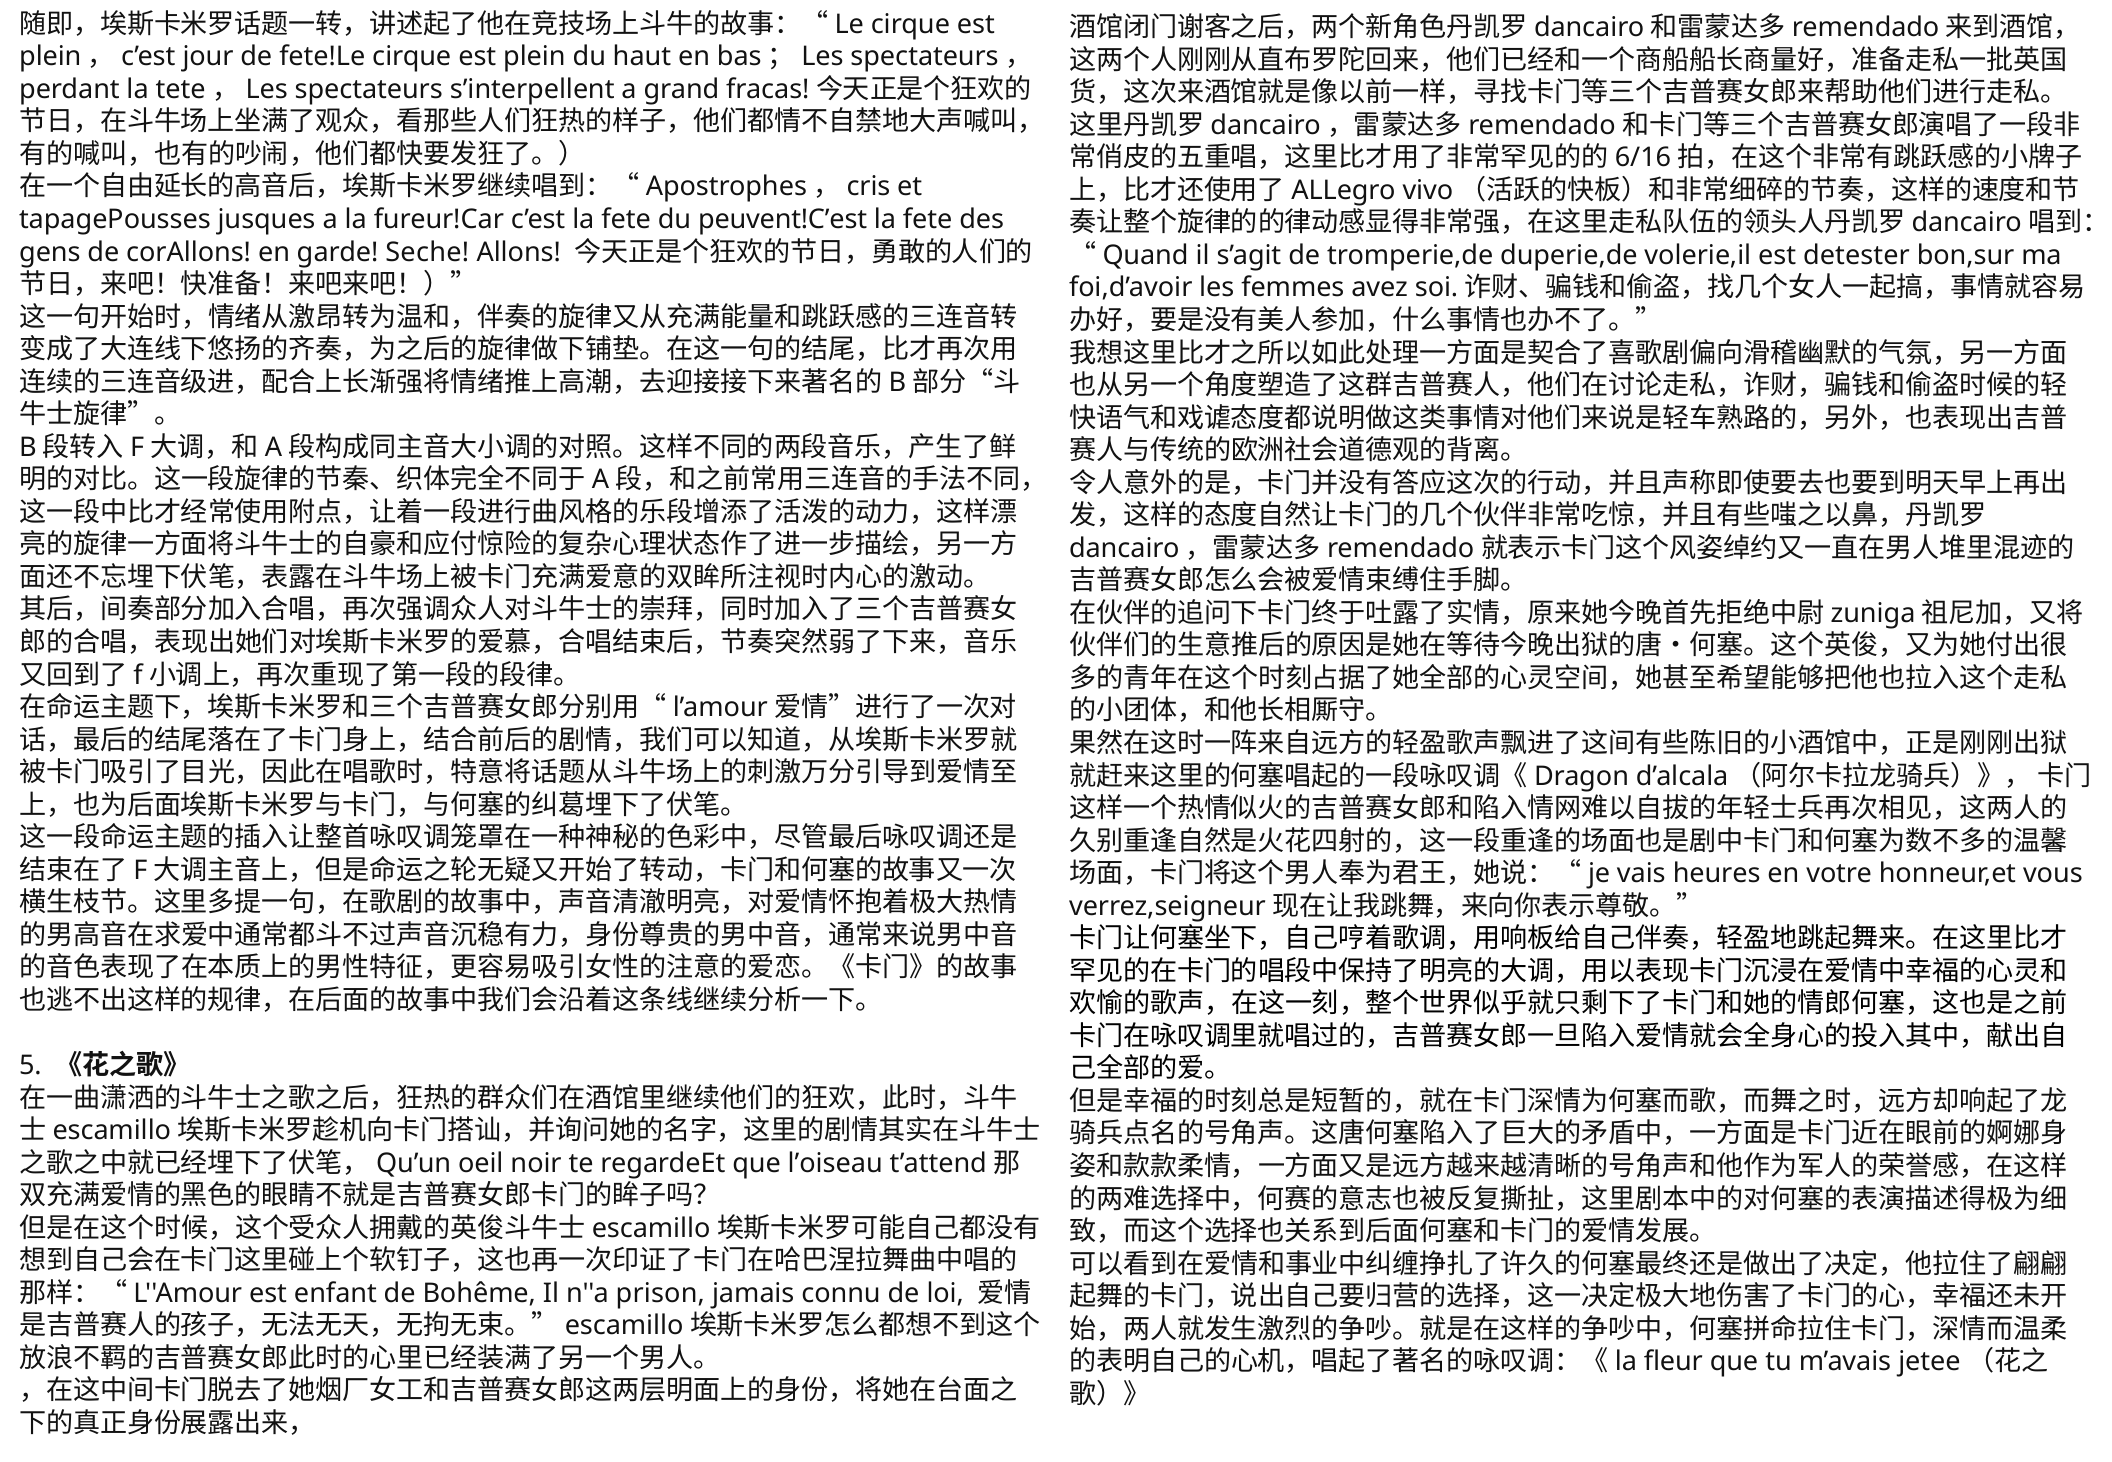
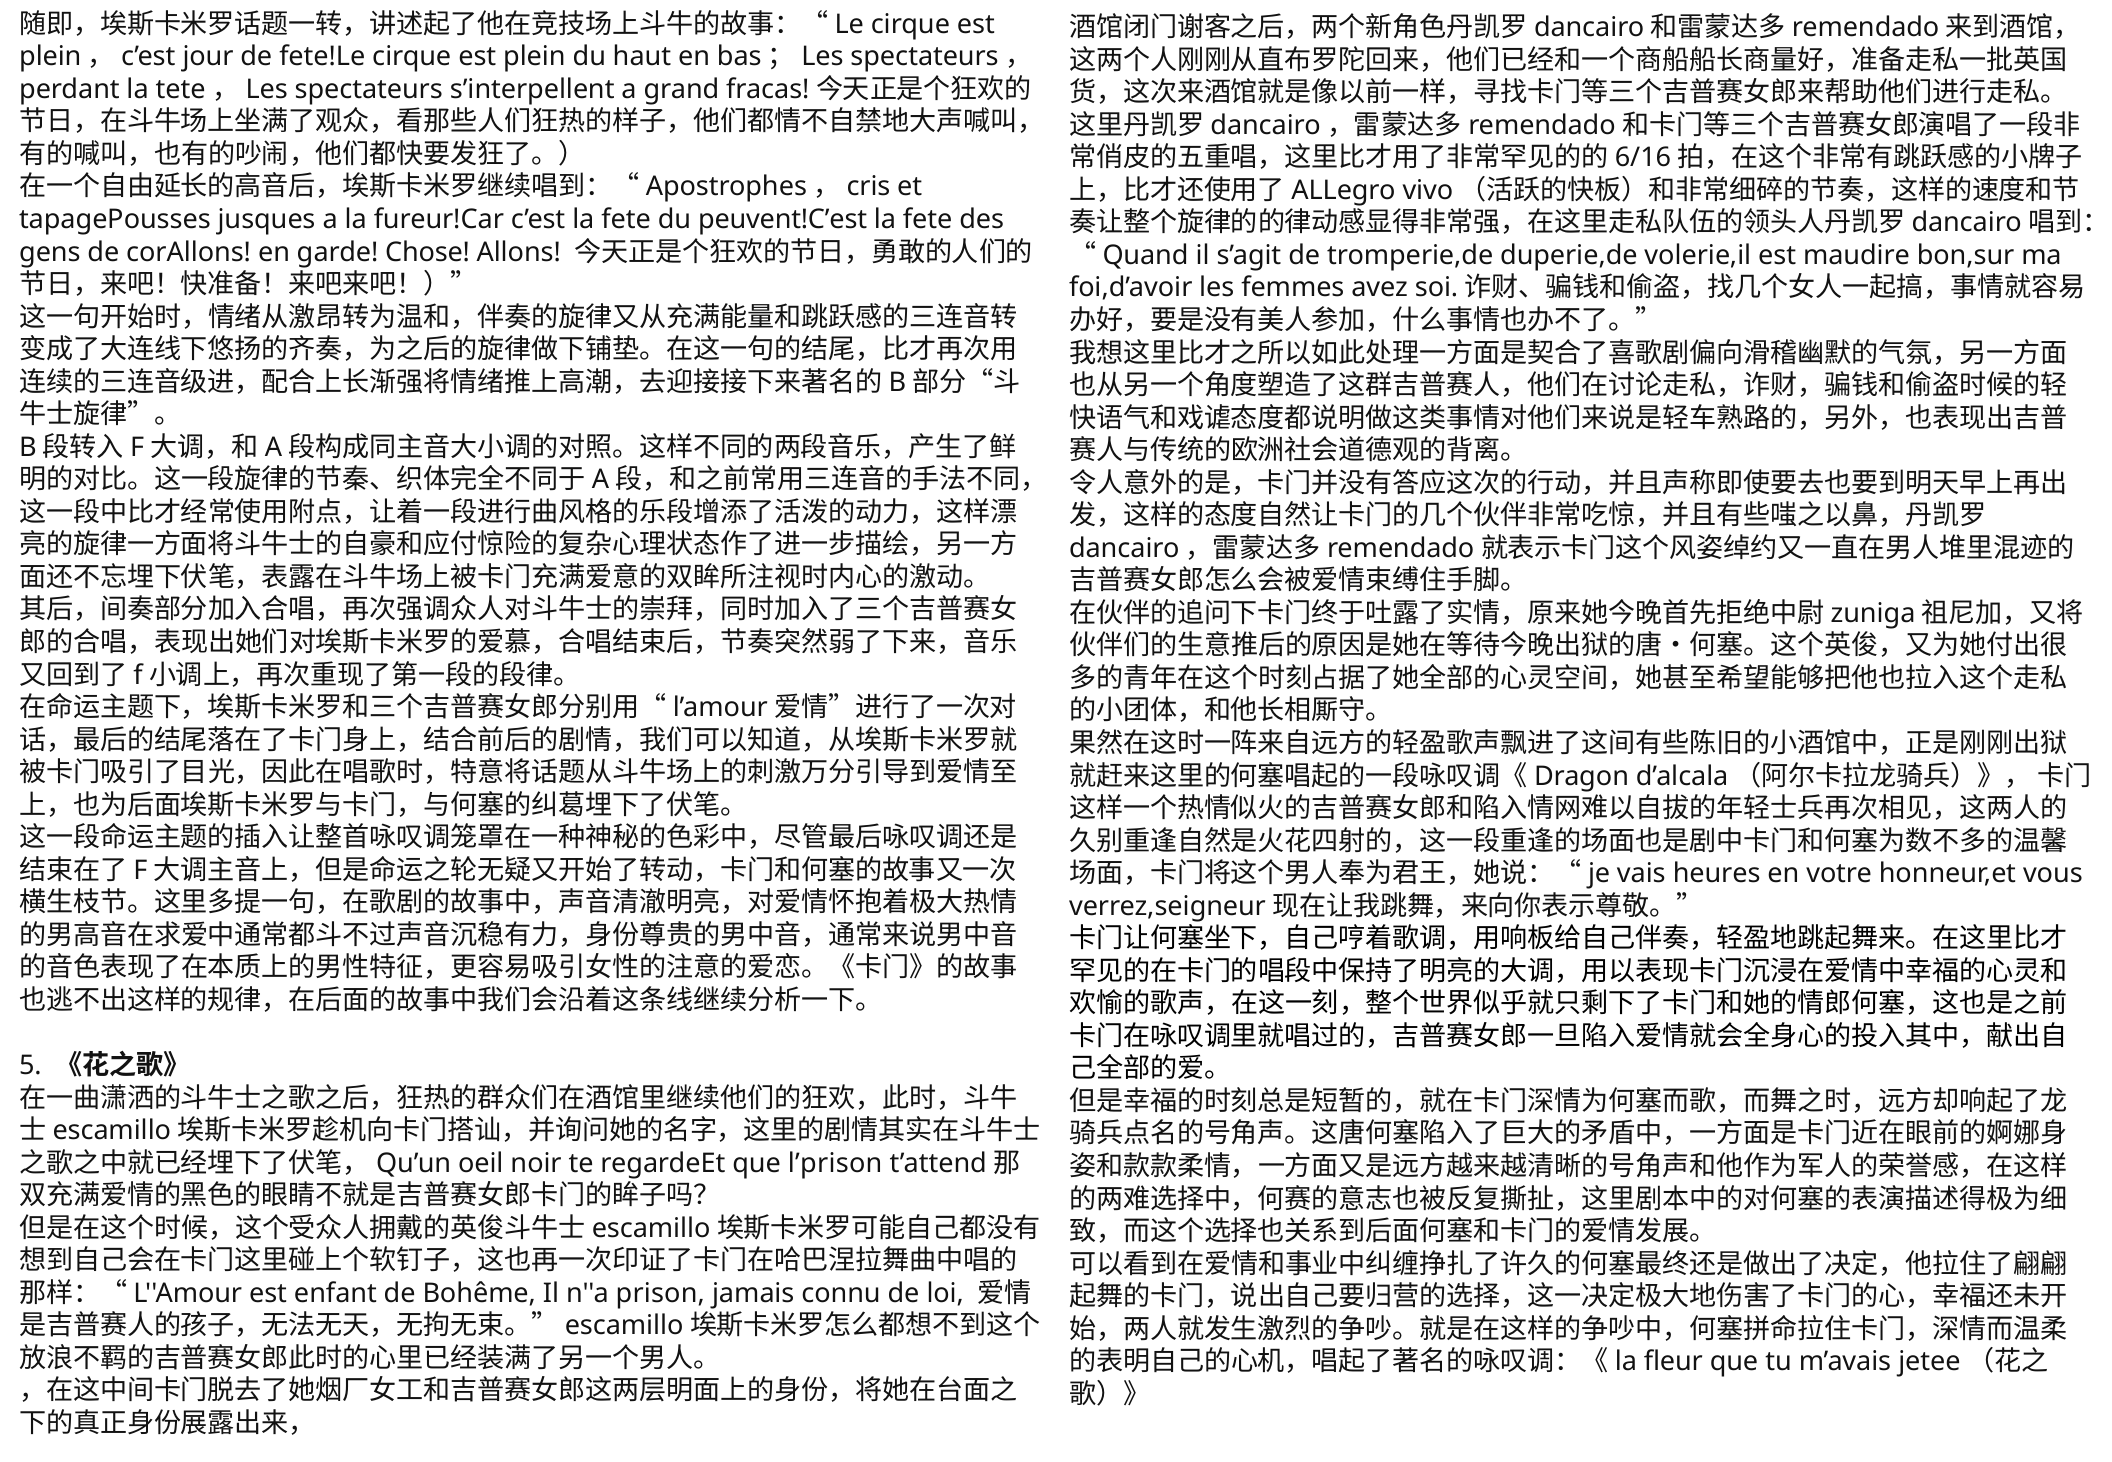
Seche: Seche -> Chose (428, 252)
detester: detester -> maudire (1857, 255)
l’oiseau: l’oiseau -> l’prison (835, 1163)
